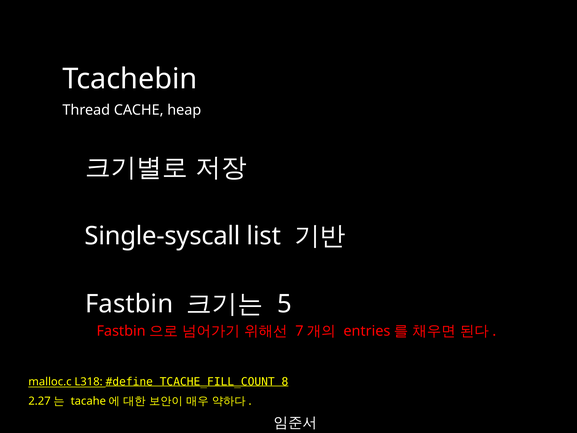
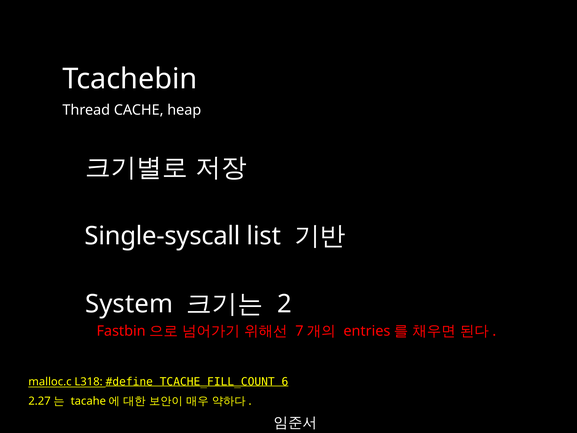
Fastbin: Fastbin -> System (129, 304)
5: 5 -> 2 (284, 304)
8: 8 -> 6 (285, 382)
